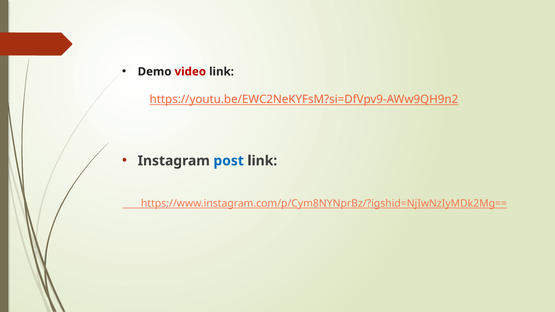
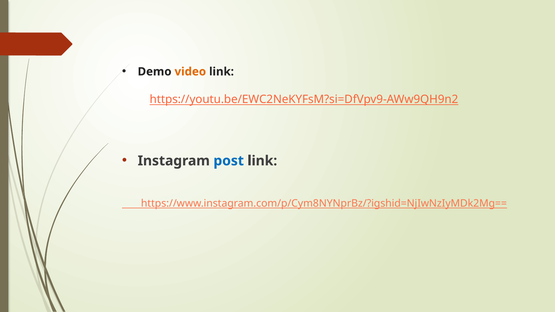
video colour: red -> orange (190, 72)
